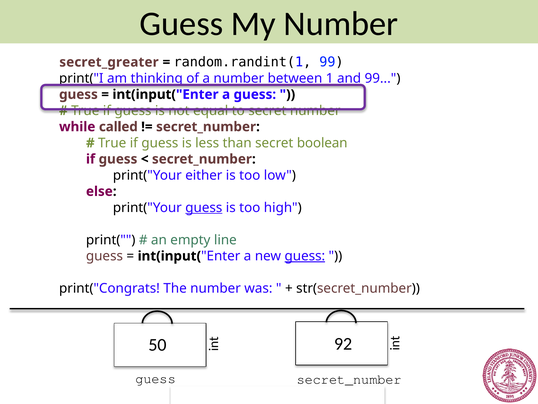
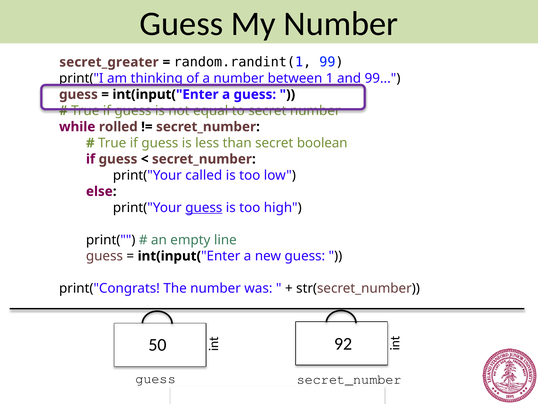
called: called -> rolled (118, 127)
either: either -> called (204, 175)
guess underline: present -> none (305, 256)
